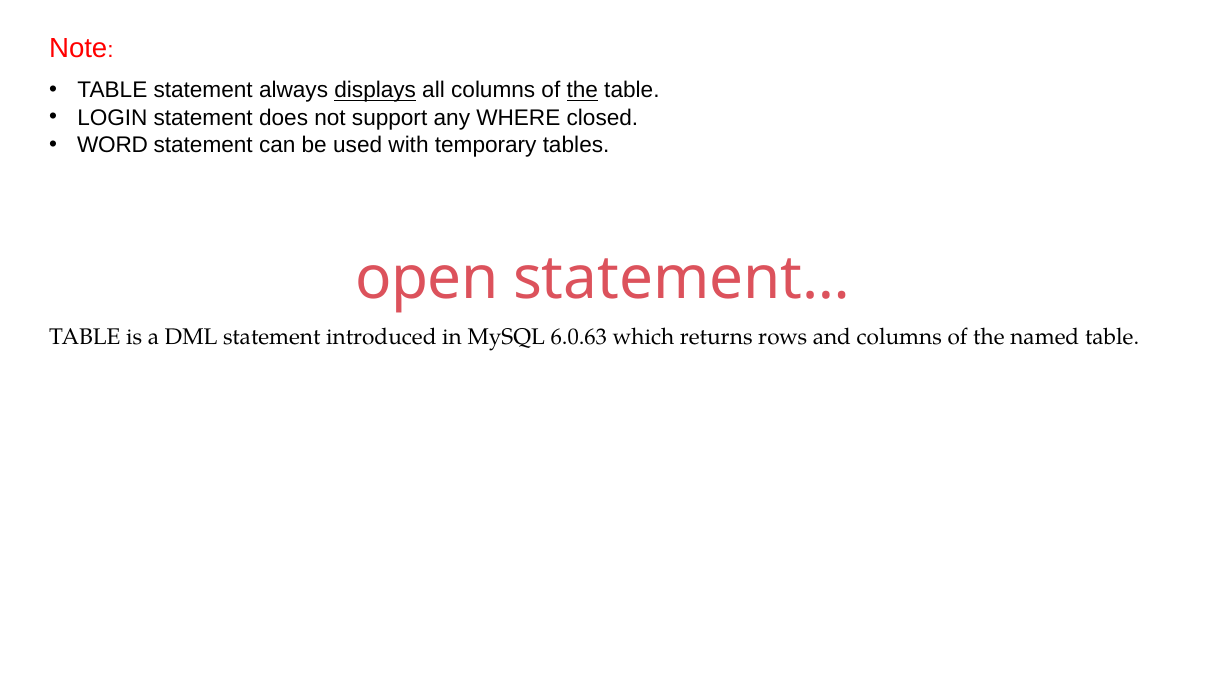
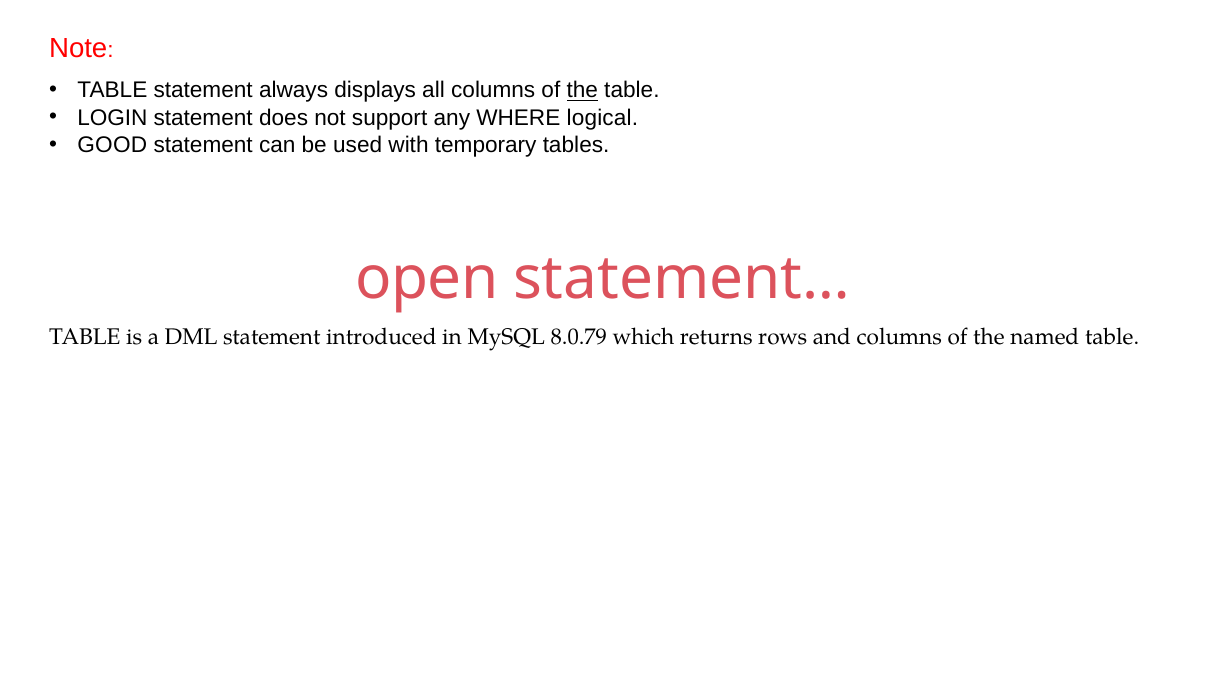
displays underline: present -> none (375, 91)
closed: closed -> logical (602, 118)
WORD: WORD -> GOOD (112, 145)
6.0.63: 6.0.63 -> 8.0.79 (579, 337)
